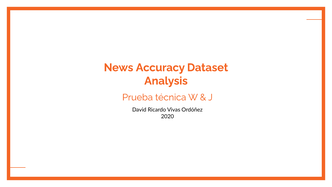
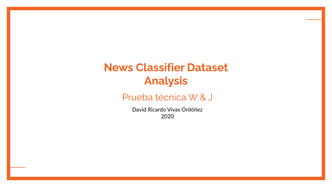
Accuracy: Accuracy -> Classifier (160, 67)
